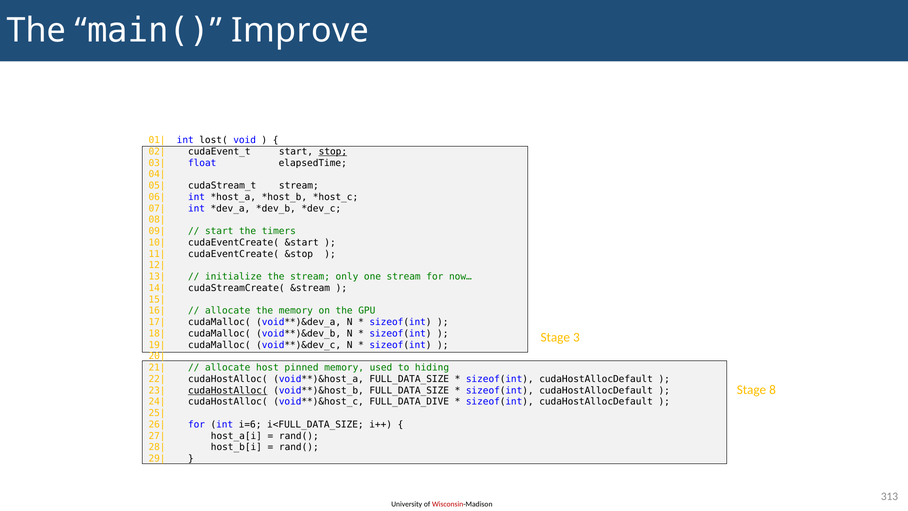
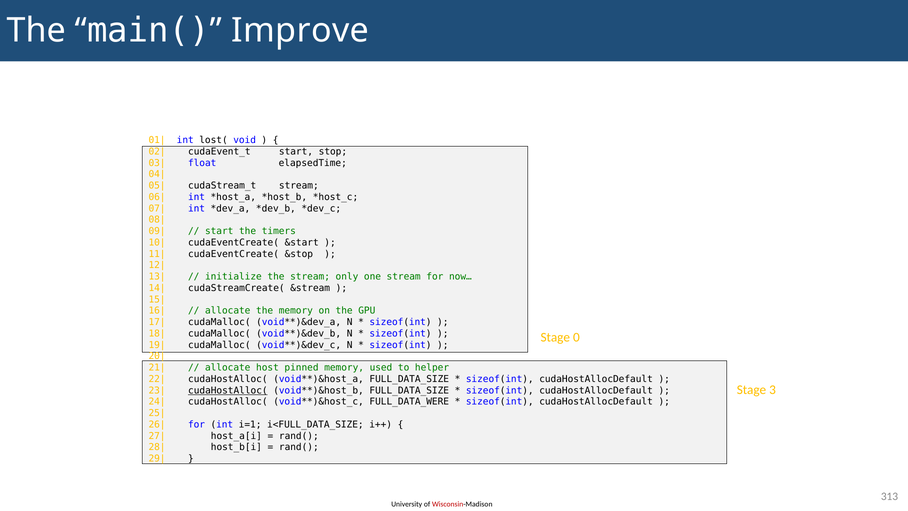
stop underline: present -> none (333, 152)
3: 3 -> 0 (576, 337)
hiding: hiding -> helper (432, 368)
8: 8 -> 3 (773, 390)
FULL_DATA_DIVE: FULL_DATA_DIVE -> FULL_DATA_WERE (409, 402)
i=6: i=6 -> i=1 (250, 424)
